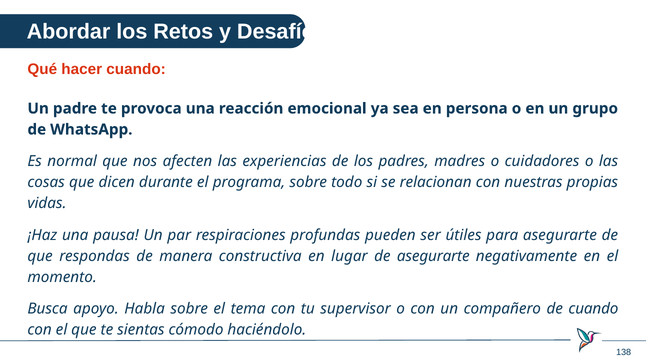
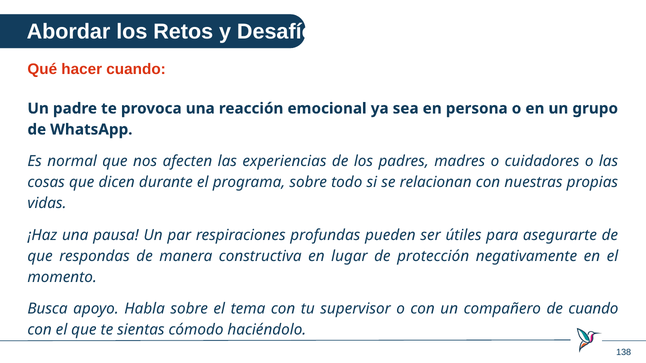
de asegurarte: asegurarte -> protección (433, 256)
